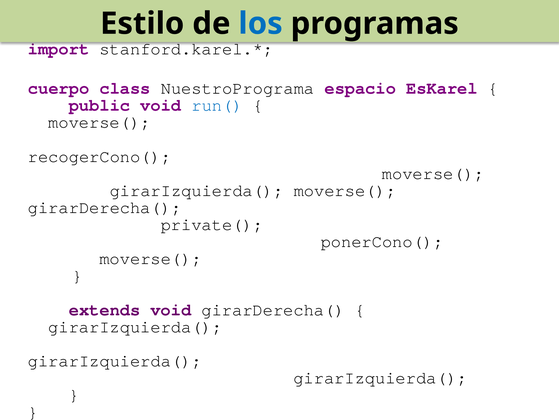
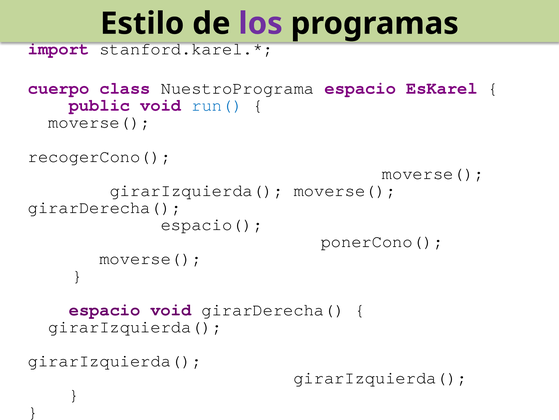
los colour: blue -> purple (261, 24)
private(: private( -> espacio( (212, 224)
extends: extends -> espacio (105, 309)
